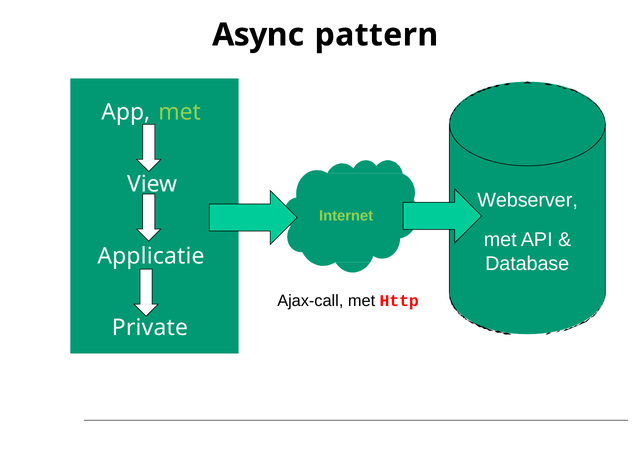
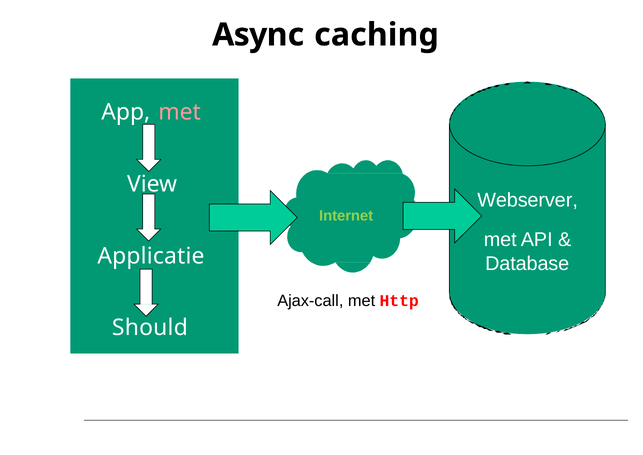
pattern: pattern -> caching (376, 35)
met colour: light green -> pink (180, 112)
Private: Private -> Should (150, 328)
